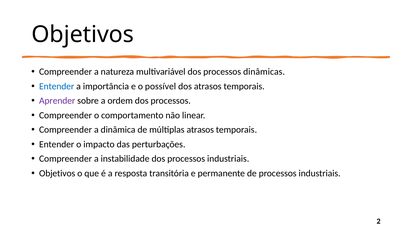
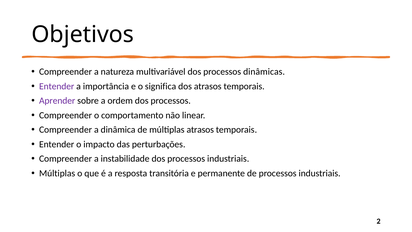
Entender colour: blue -> purple (57, 86)
possível: possível -> significa (161, 86)
Objetivos: Objetivos -> Múltiplas (57, 173)
